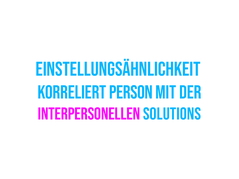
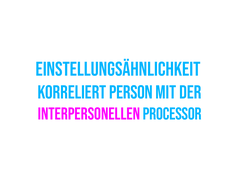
Solutions: Solutions -> Processor (172, 114)
